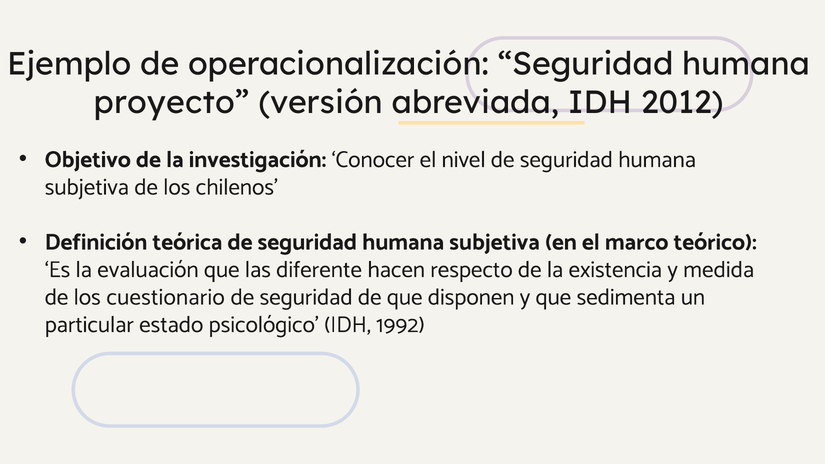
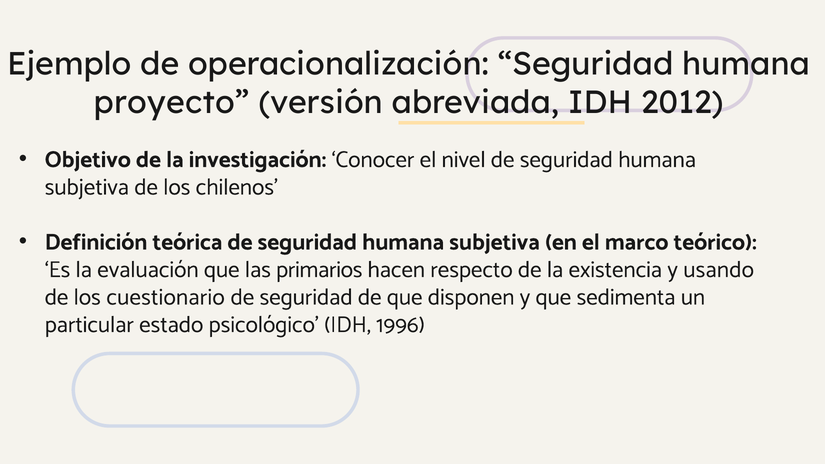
diferente: diferente -> primarios (319, 270)
medida: medida -> usando (719, 270)
1992: 1992 -> 1996 (400, 325)
